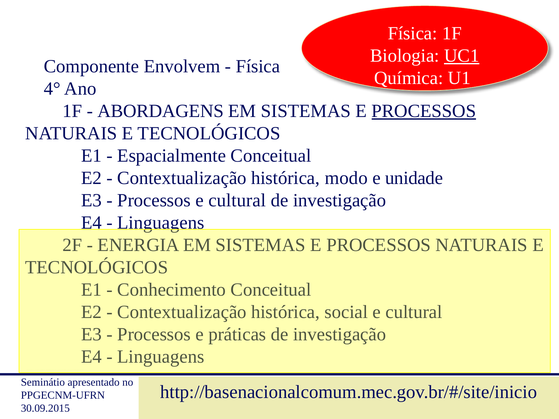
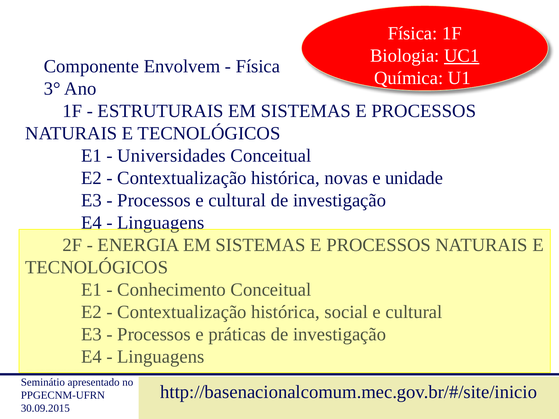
4°: 4° -> 3° (52, 89)
ABORDAGENS: ABORDAGENS -> ESTRUTURAIS (161, 111)
PROCESSOS underline: present -> none (424, 111)
Espacialmente: Espacialmente -> Universidades (172, 156)
modo: modo -> novas (346, 178)
